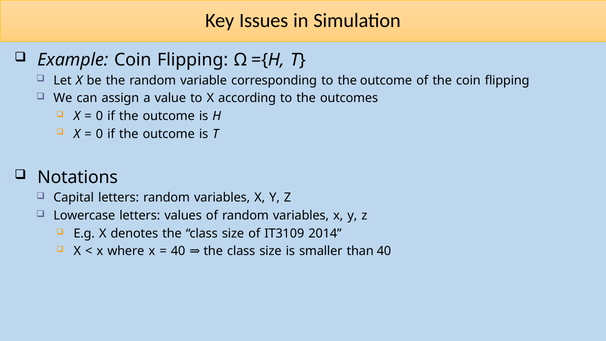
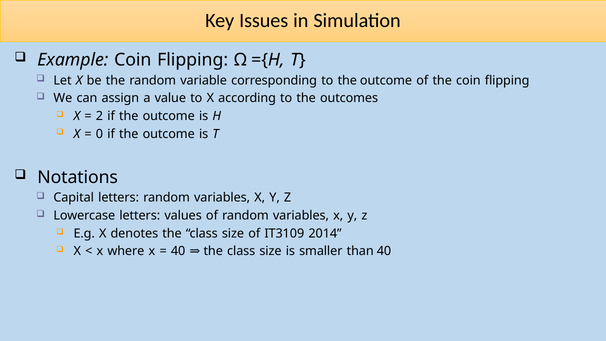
0: 0 -> 2 (99, 116)
